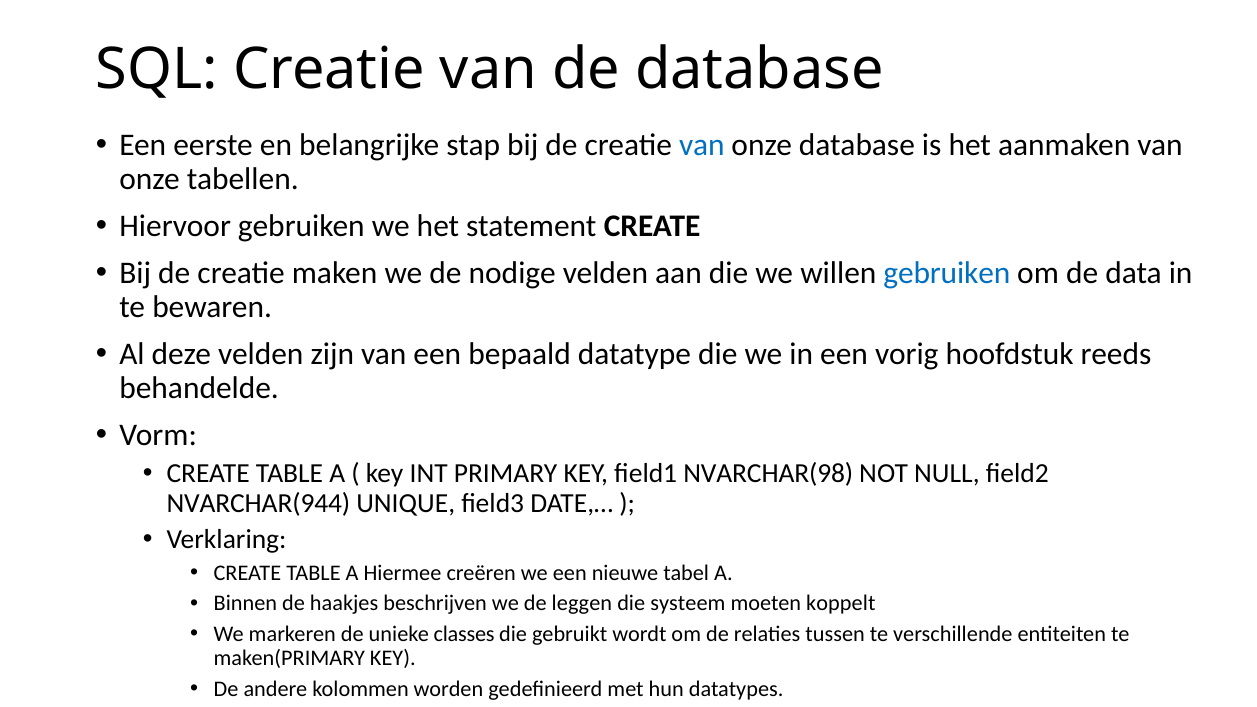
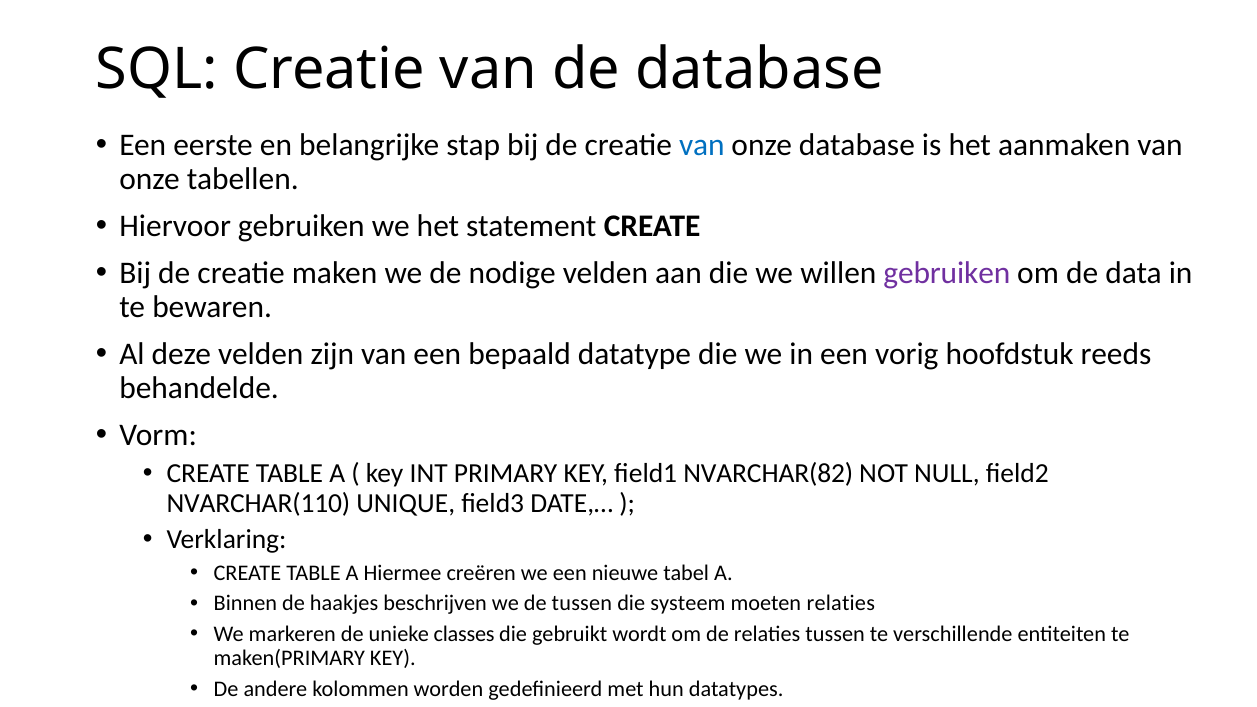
gebruiken colour: blue -> purple (947, 273)
NVARCHAR(98: NVARCHAR(98 -> NVARCHAR(82 (768, 474)
NVARCHAR(944: NVARCHAR(944 -> NVARCHAR(110 (258, 503)
de leggen: leggen -> tussen (582, 604)
moeten koppelt: koppelt -> relaties (841, 604)
